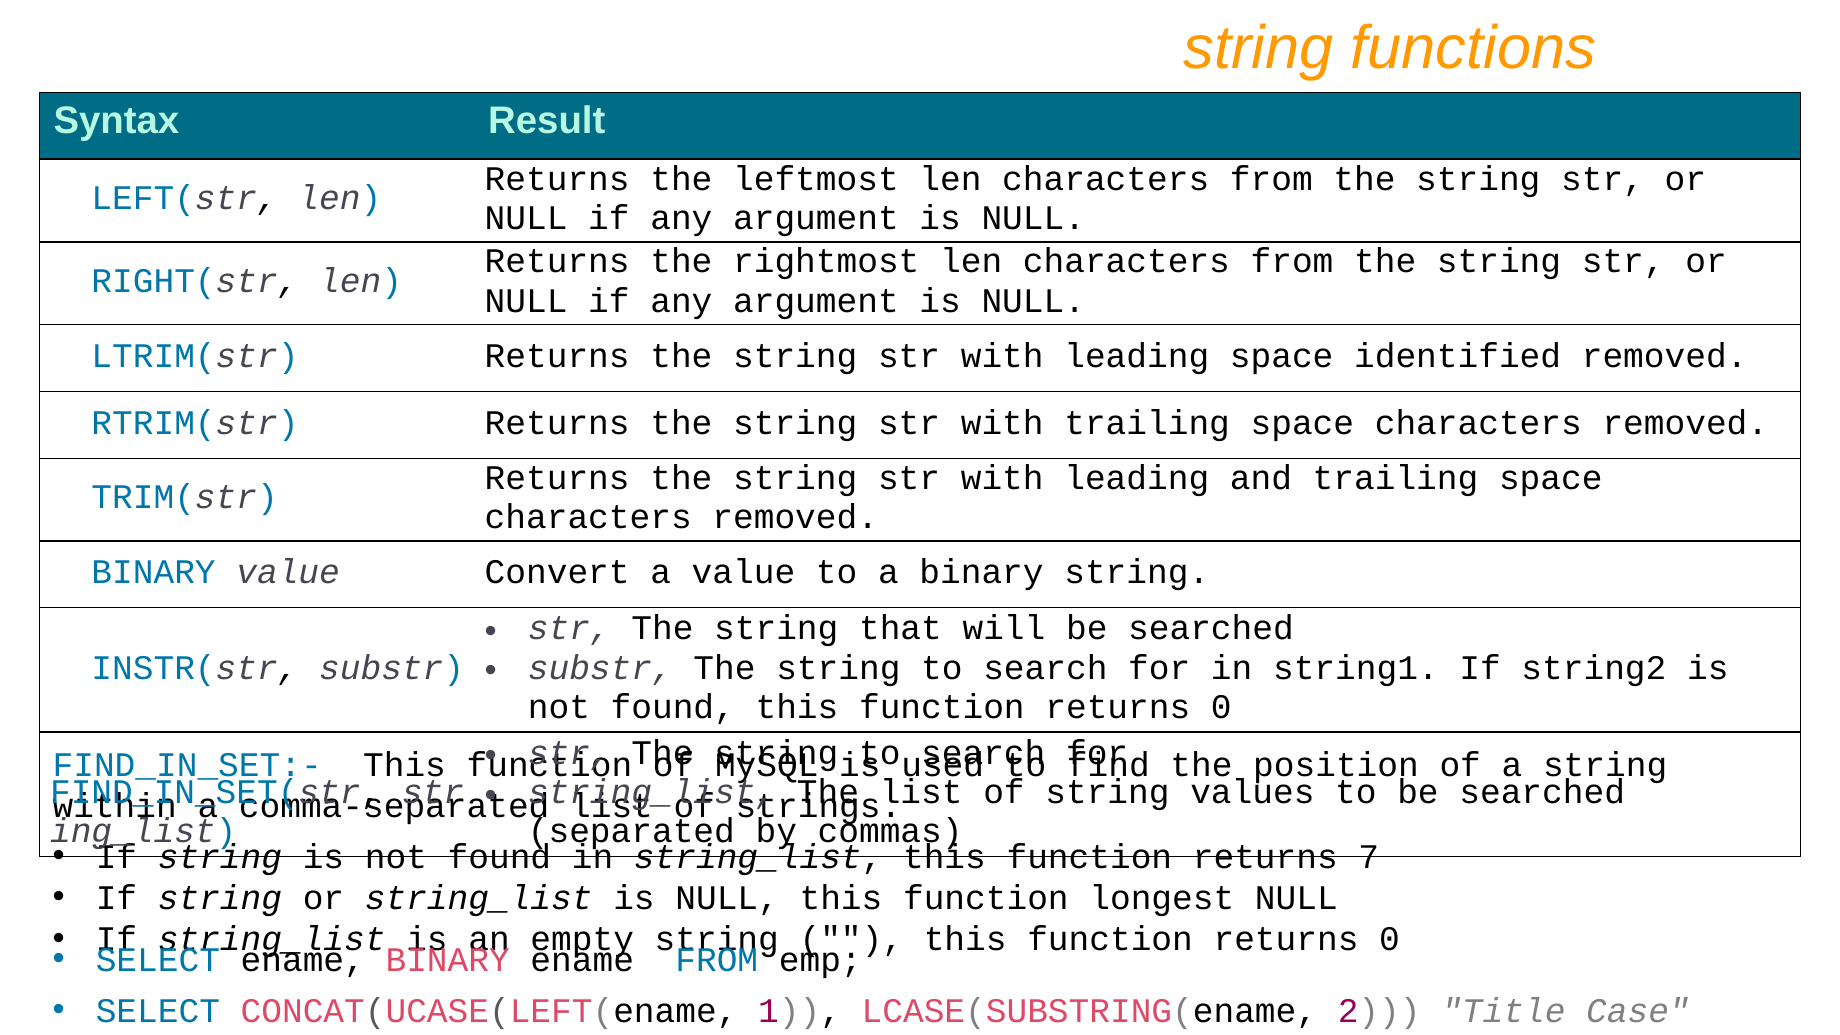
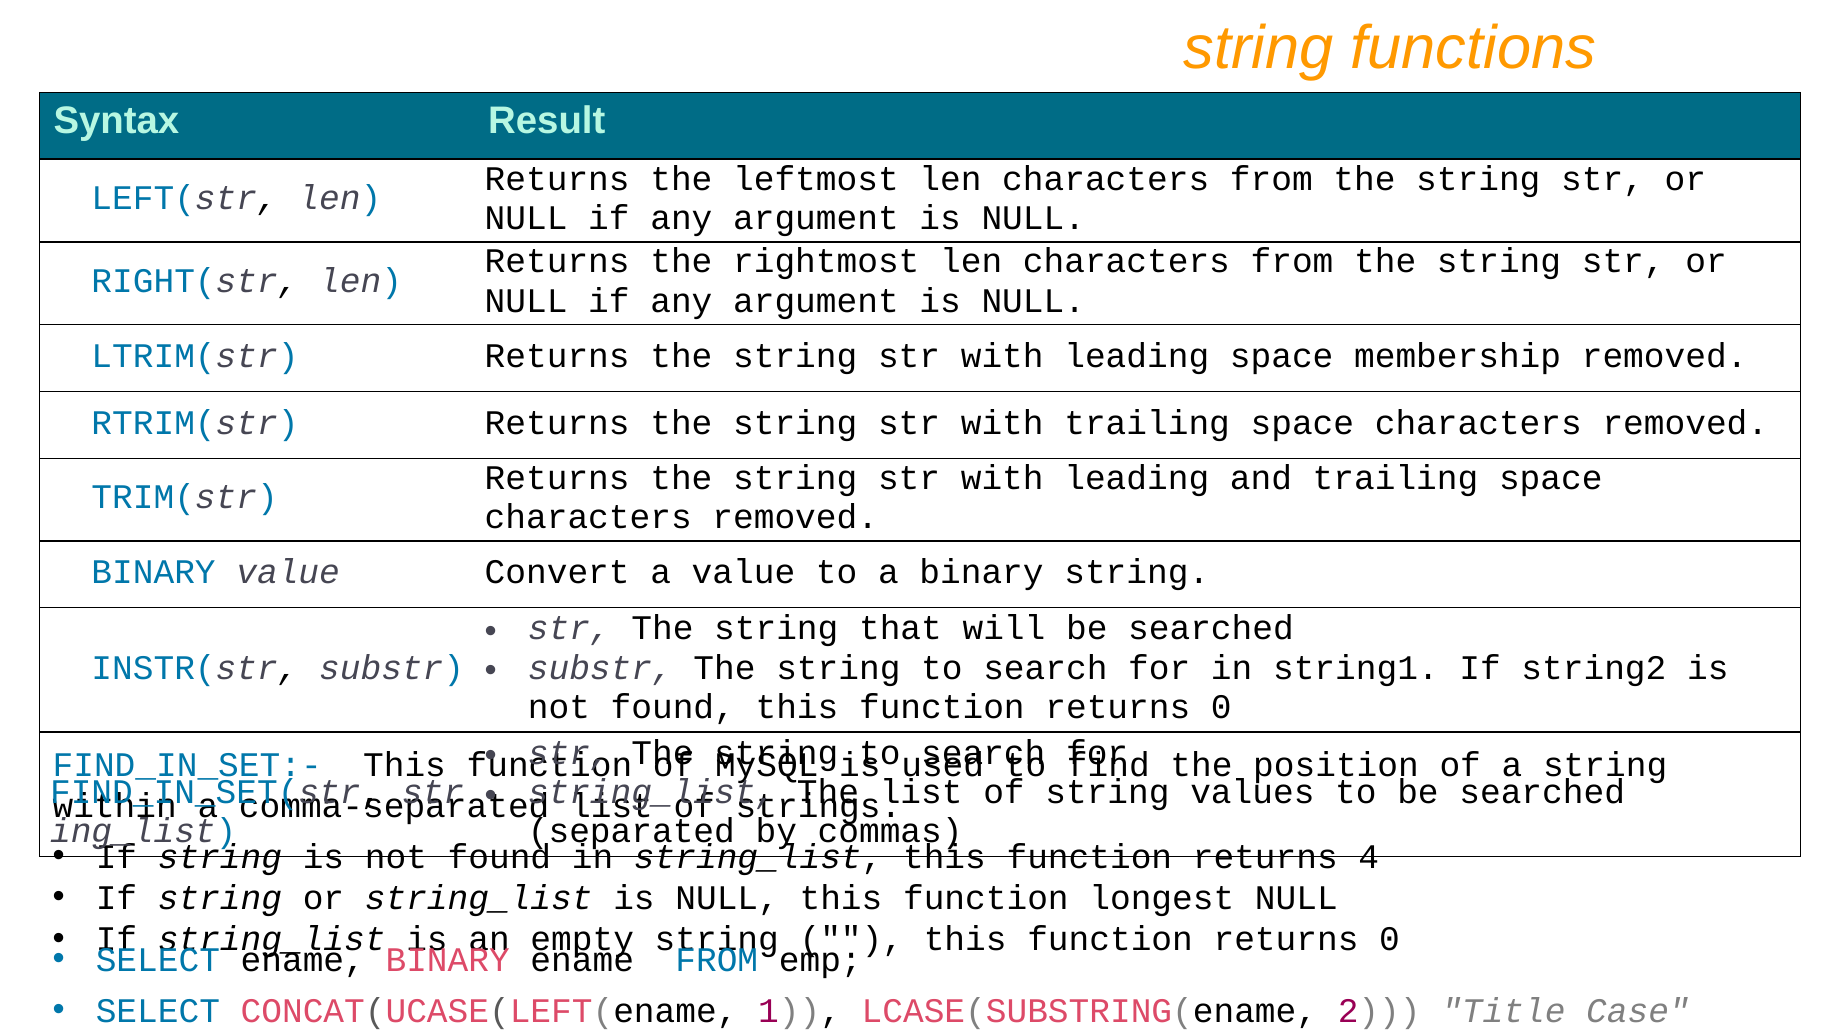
identified: identified -> membership (1458, 356)
7: 7 -> 4 (1369, 857)
